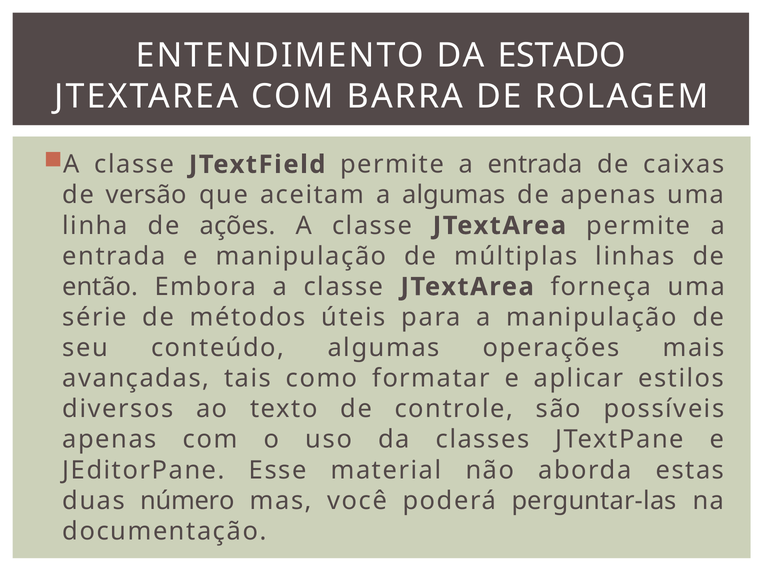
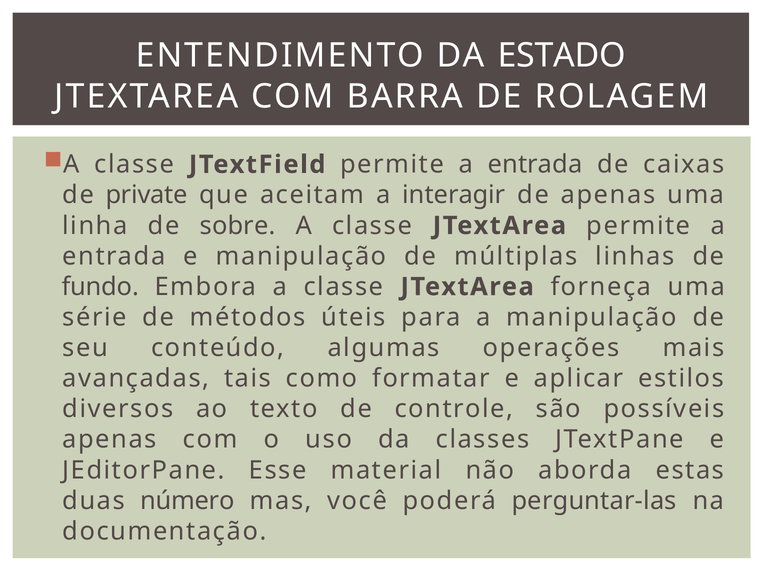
versão: versão -> private (147, 195)
a algumas: algumas -> interagir (454, 195)
ações: ações -> sobre (238, 226)
então: então -> fundo (100, 287)
